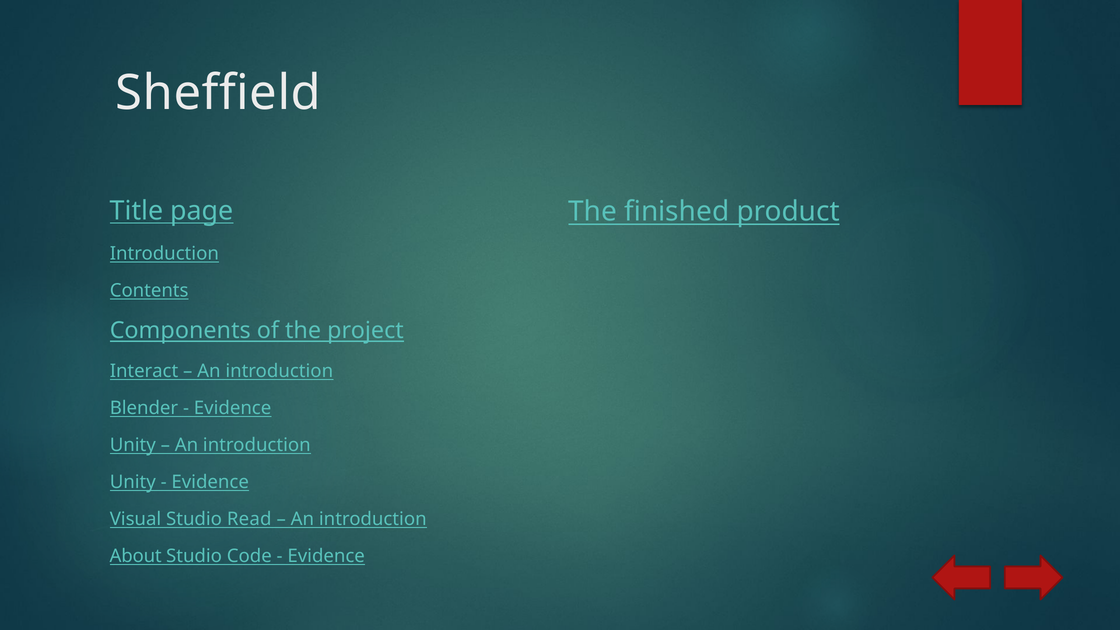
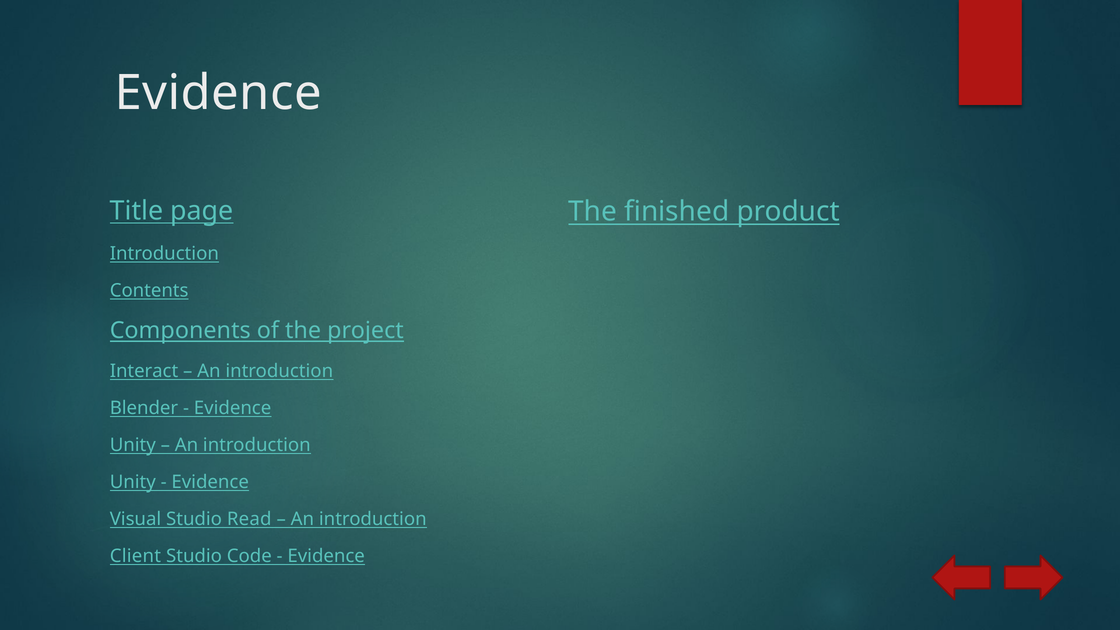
Sheffield: Sheffield -> Evidence (218, 93)
About: About -> Client (135, 556)
